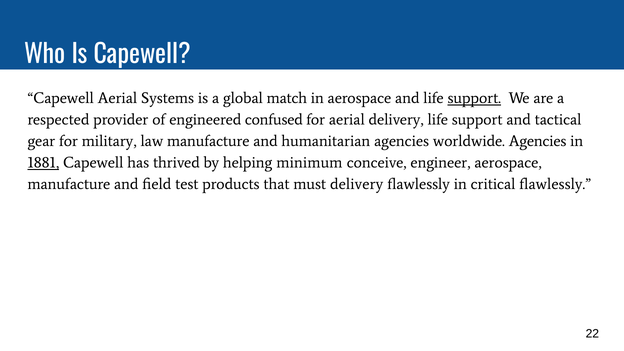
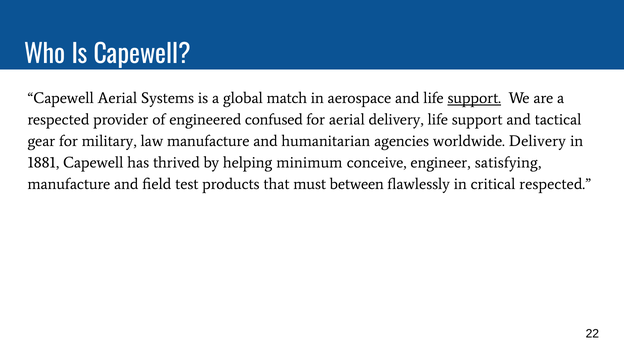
worldwide Agencies: Agencies -> Delivery (537, 141)
1881 underline: present -> none (43, 163)
engineer aerospace: aerospace -> satisfying (508, 163)
must delivery: delivery -> between (357, 184)
critical flawlessly: flawlessly -> respected (555, 184)
